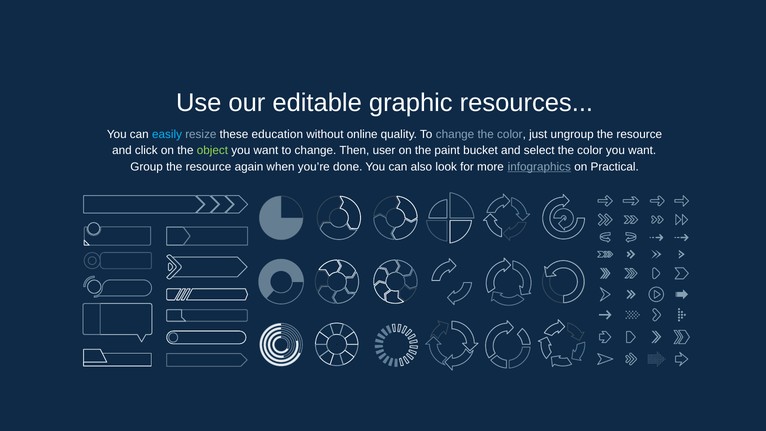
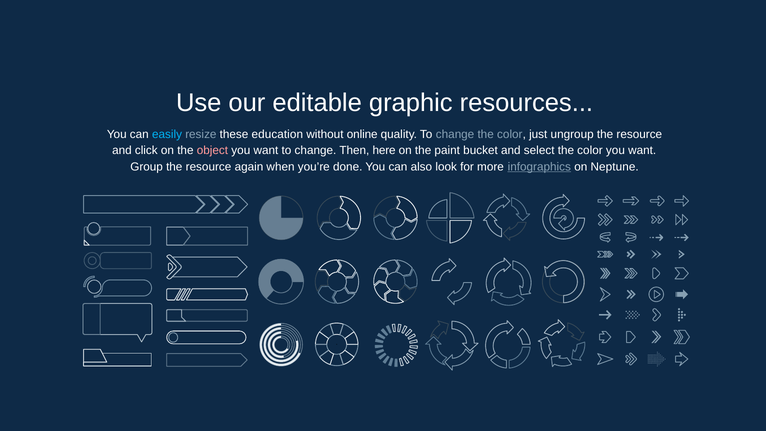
object colour: light green -> pink (212, 151)
user: user -> here (384, 151)
Practical: Practical -> Neptune (615, 167)
